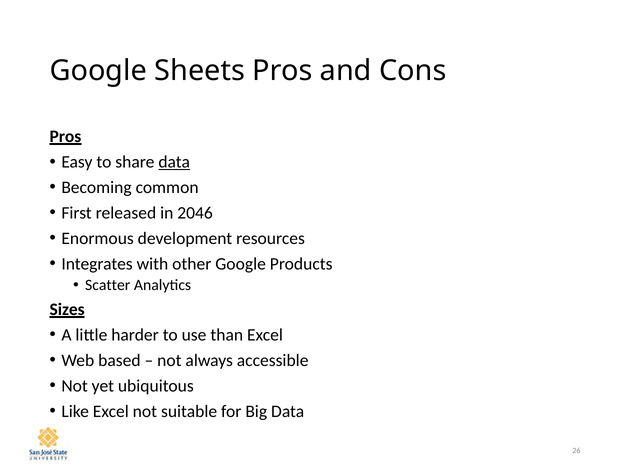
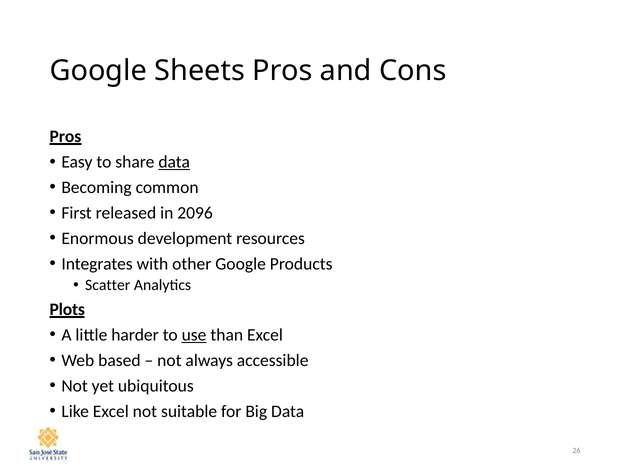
2046: 2046 -> 2096 (195, 213)
Sizes: Sizes -> Plots (67, 310)
use underline: none -> present (194, 335)
